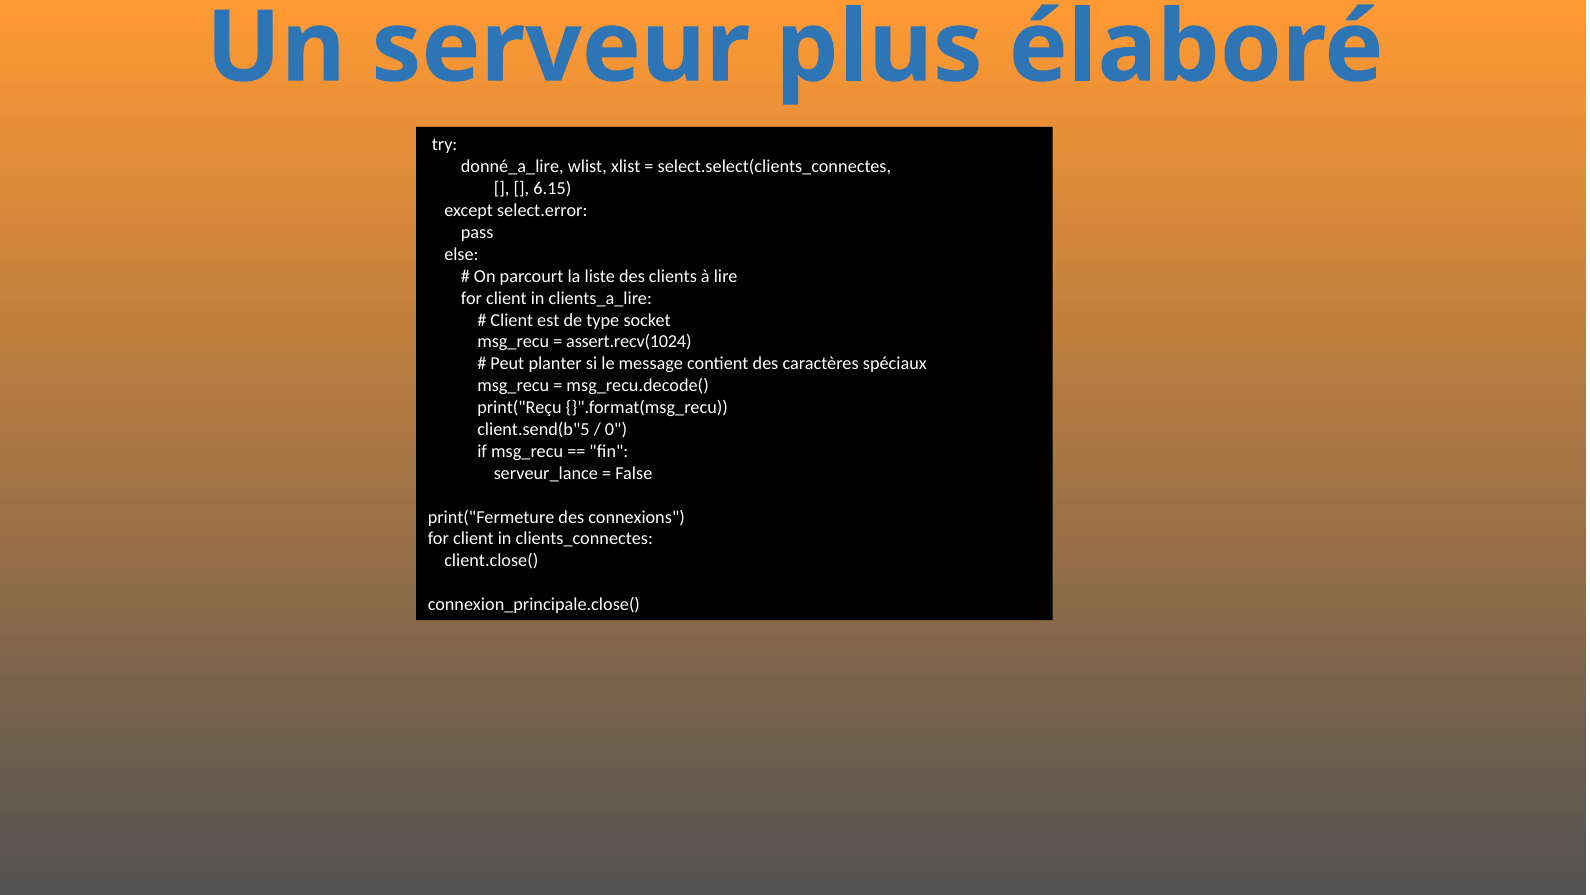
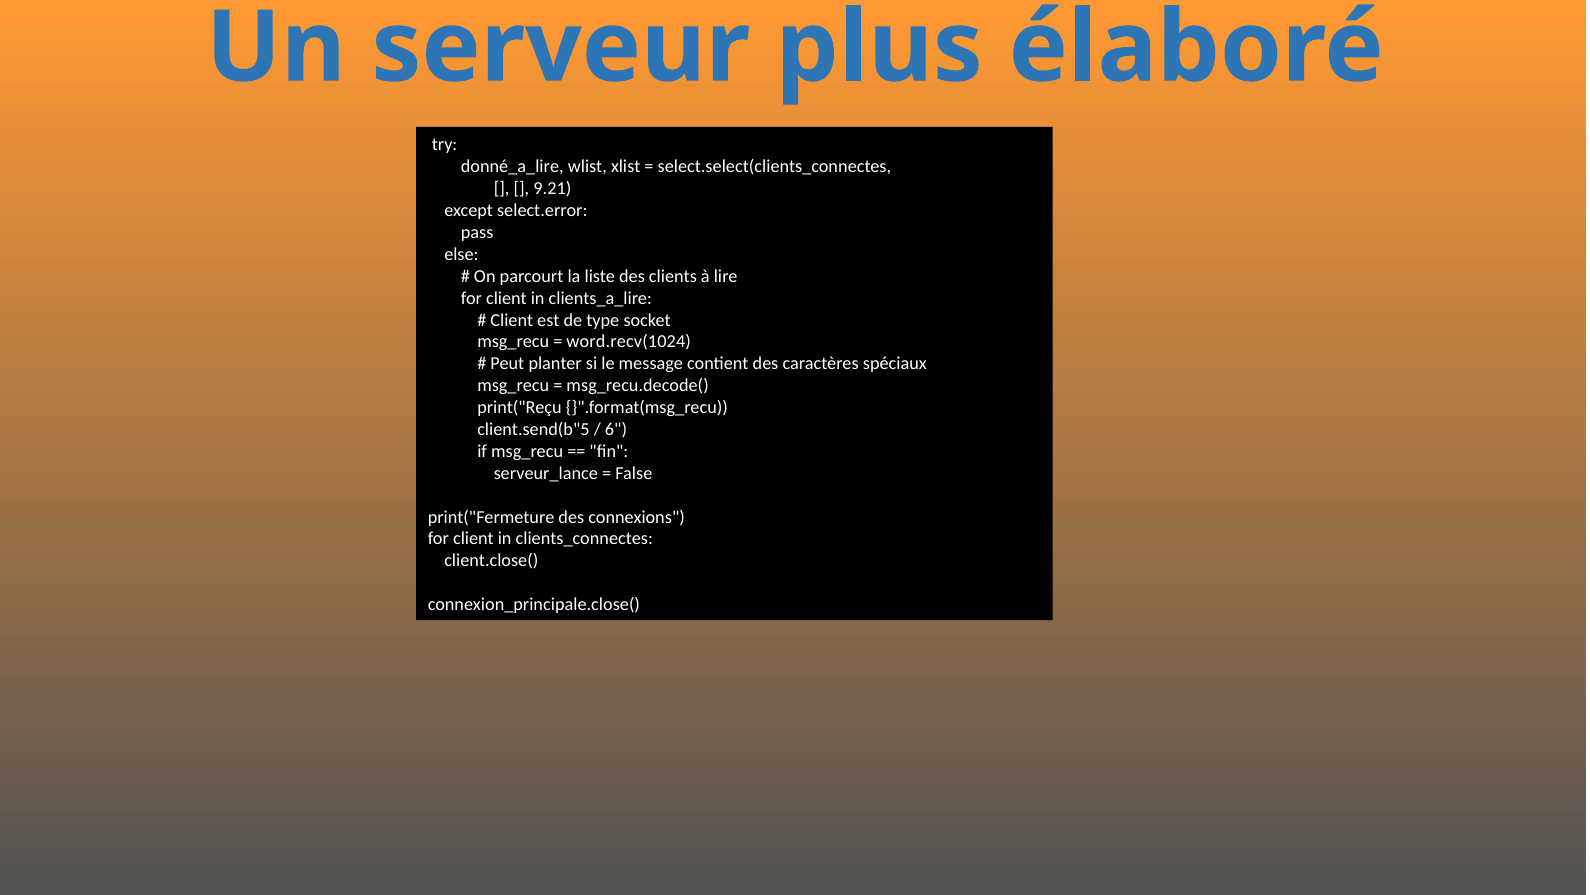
6.15: 6.15 -> 9.21 (552, 188)
assert.recv(1024: assert.recv(1024 -> word.recv(1024 (629, 342)
0: 0 -> 6 (616, 429)
